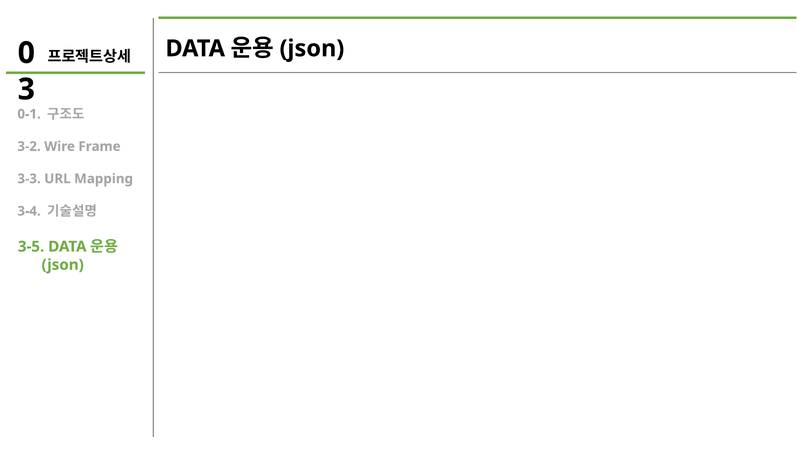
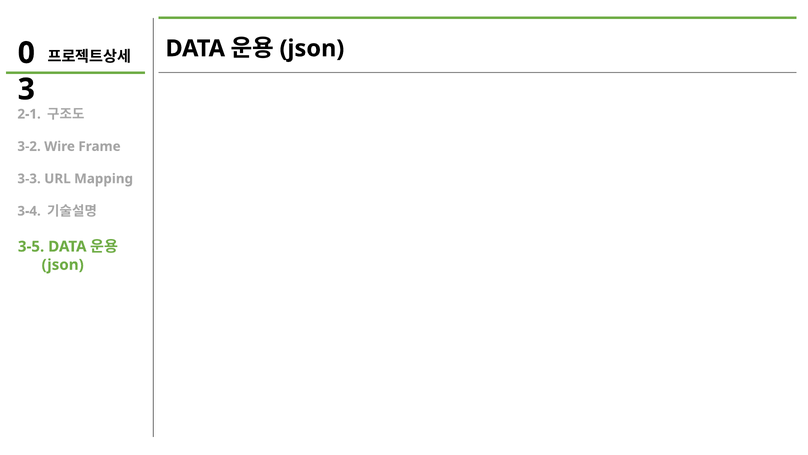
0-1: 0-1 -> 2-1 (29, 114)
